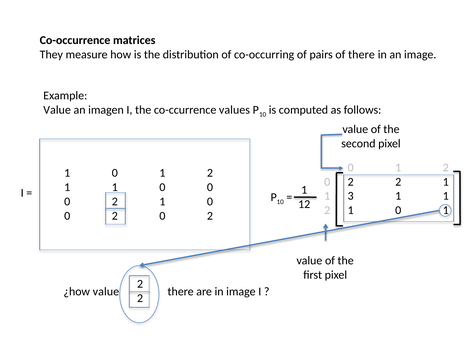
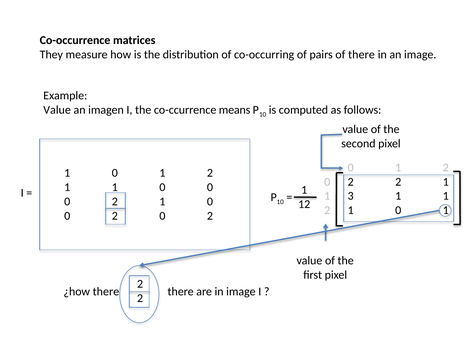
values: values -> means (235, 110)
¿how value: value -> there (106, 292)
